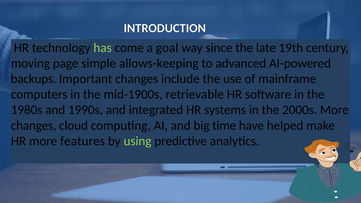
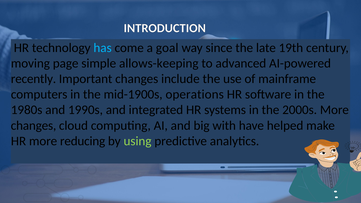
has colour: light green -> light blue (103, 48)
backups: backups -> recently (34, 79)
retrievable: retrievable -> operations (195, 94)
time: time -> with (224, 126)
features: features -> reducing (83, 141)
